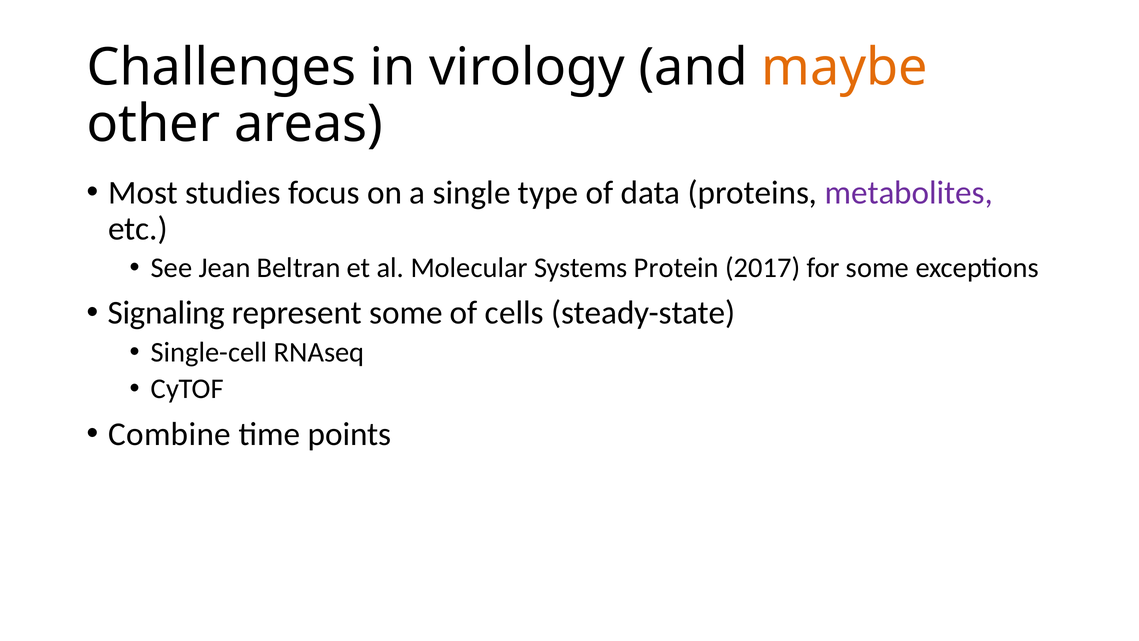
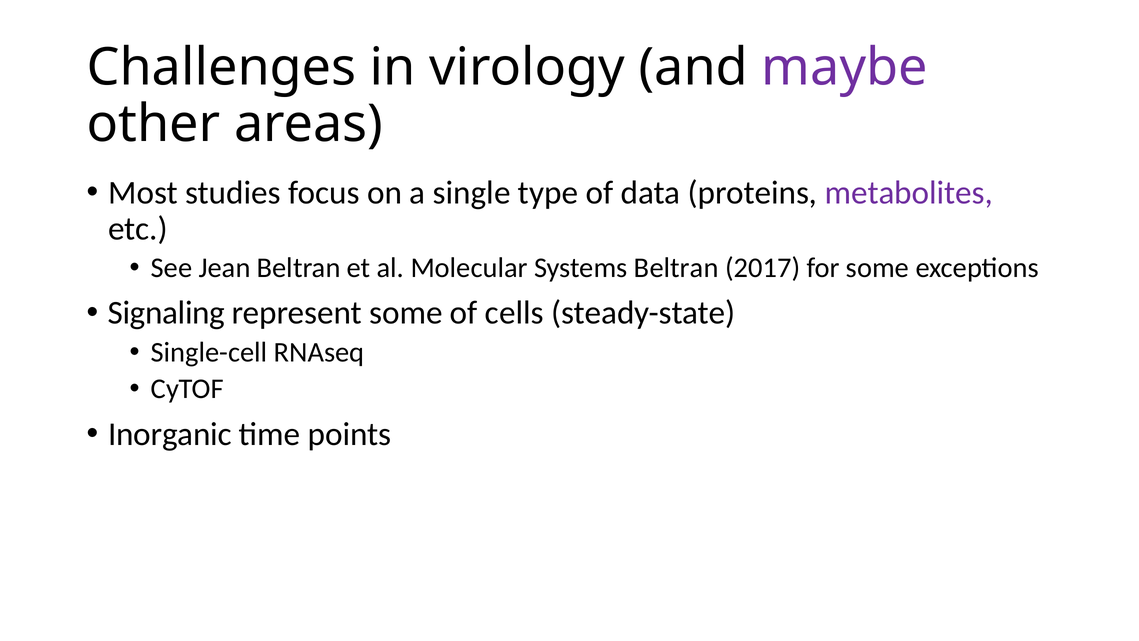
maybe colour: orange -> purple (845, 67)
Systems Protein: Protein -> Beltran (676, 268)
Combine: Combine -> Inorganic (170, 434)
